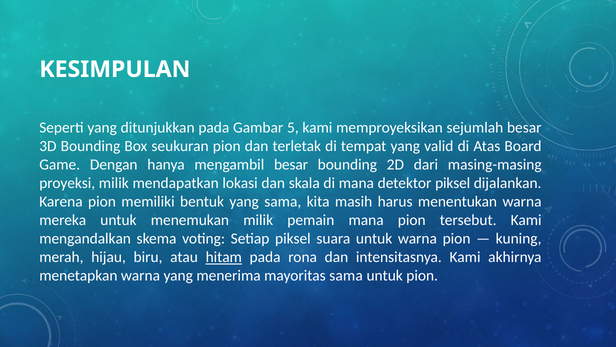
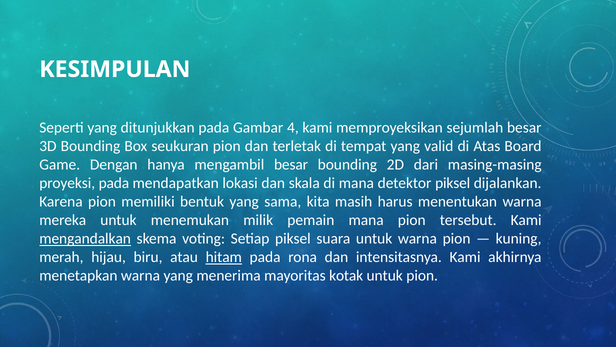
5: 5 -> 4 (293, 128)
proyeksi milik: milik -> pada (114, 183)
mengandalkan underline: none -> present (85, 238)
mayoritas sama: sama -> kotak (346, 275)
